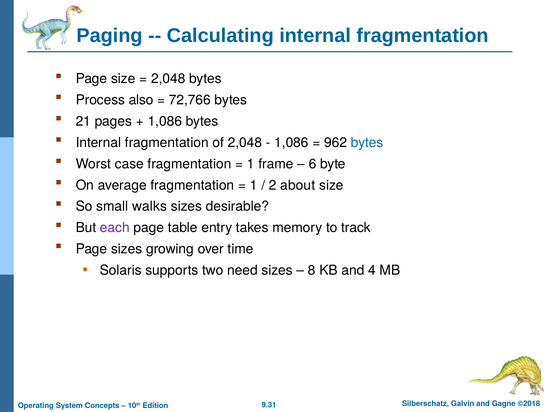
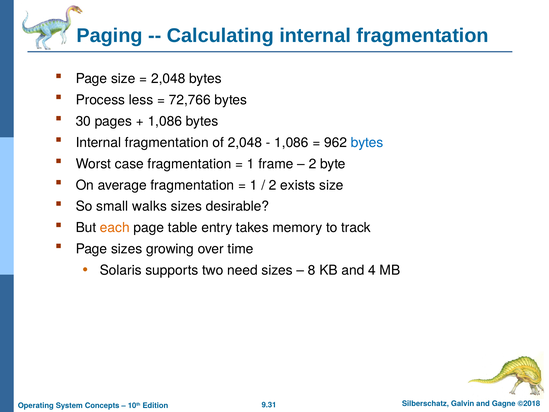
also: also -> less (141, 100)
21: 21 -> 30 (83, 121)
6: 6 -> 2 (313, 164)
about: about -> exists (298, 185)
each colour: purple -> orange (115, 228)
